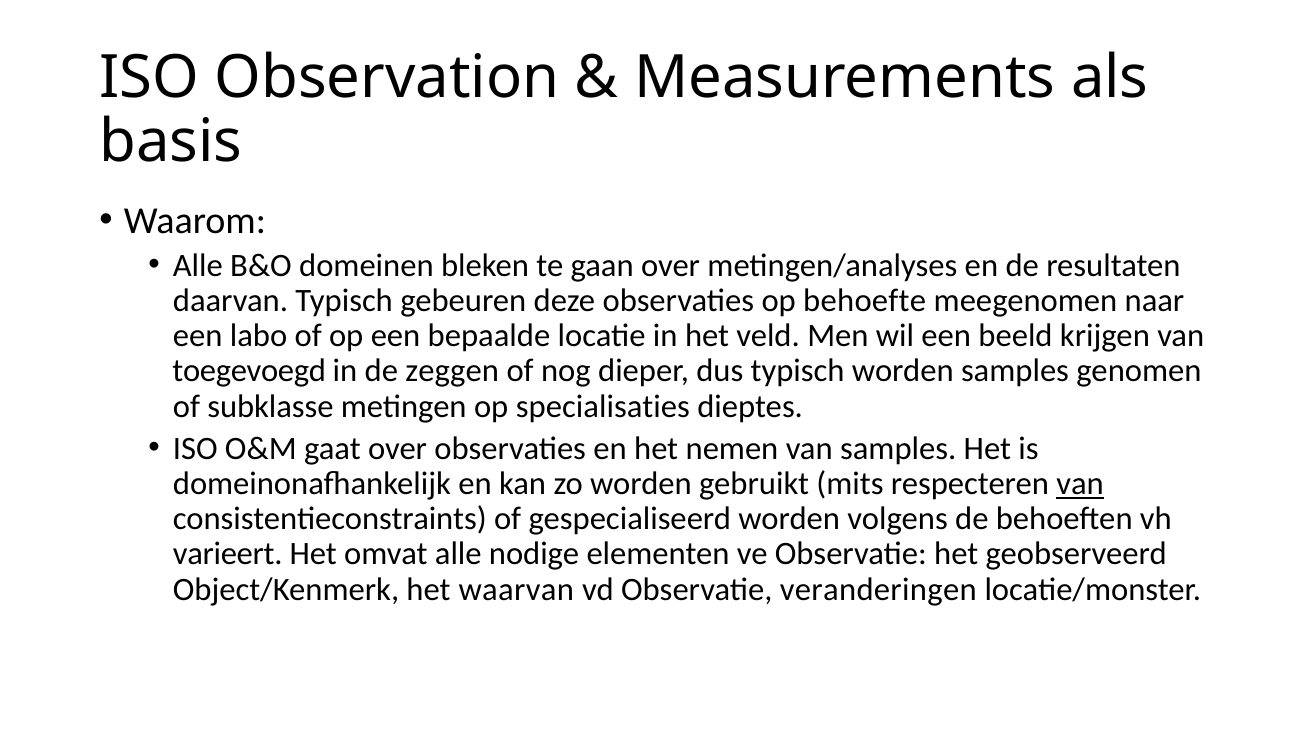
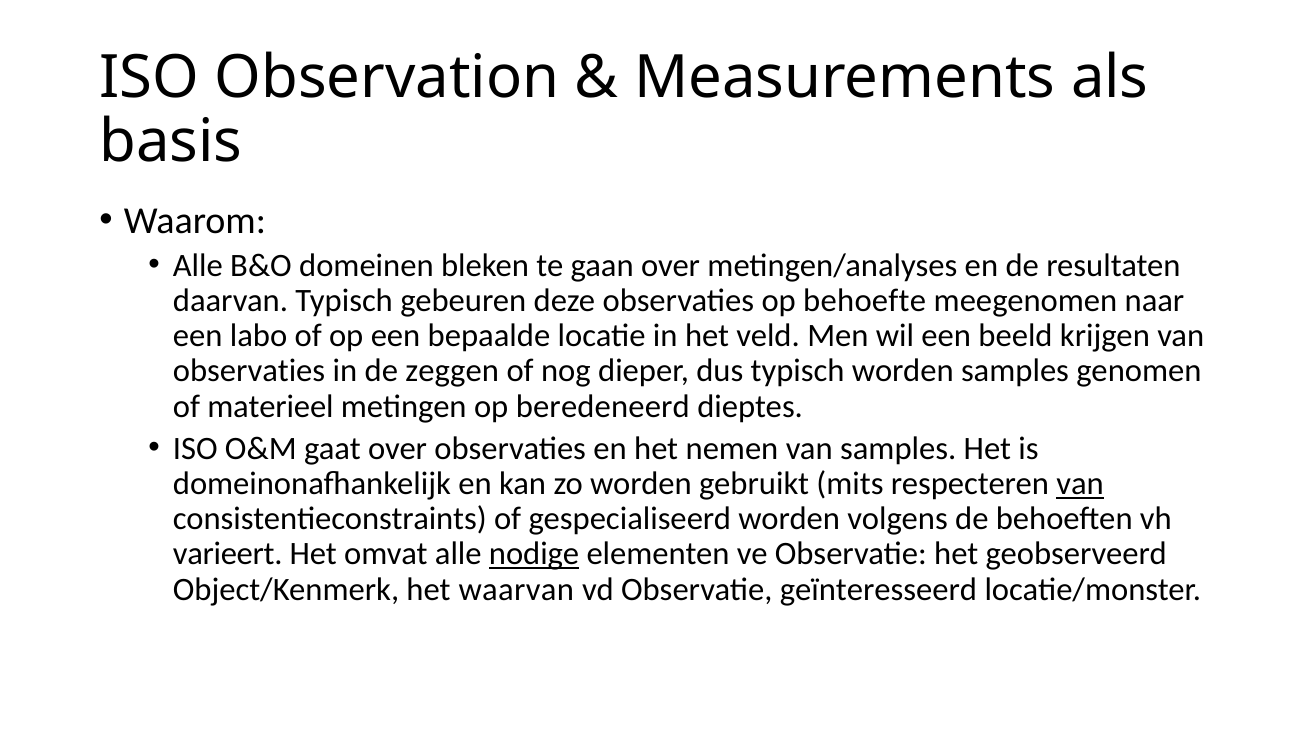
toegevoegd: toegevoegd -> observaties (249, 371)
subklasse: subklasse -> materieel (270, 406)
specialisaties: specialisaties -> beredeneerd (603, 406)
nodige underline: none -> present (534, 554)
veranderingen: veranderingen -> geïnteresseerd (878, 589)
